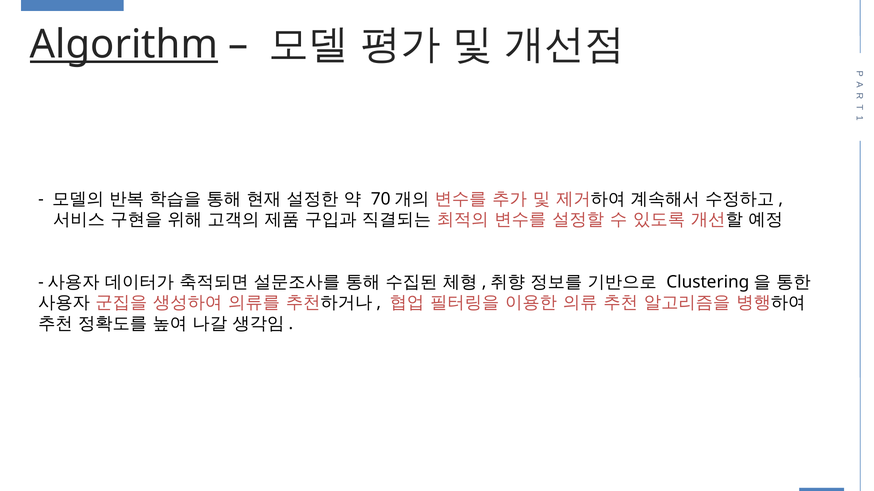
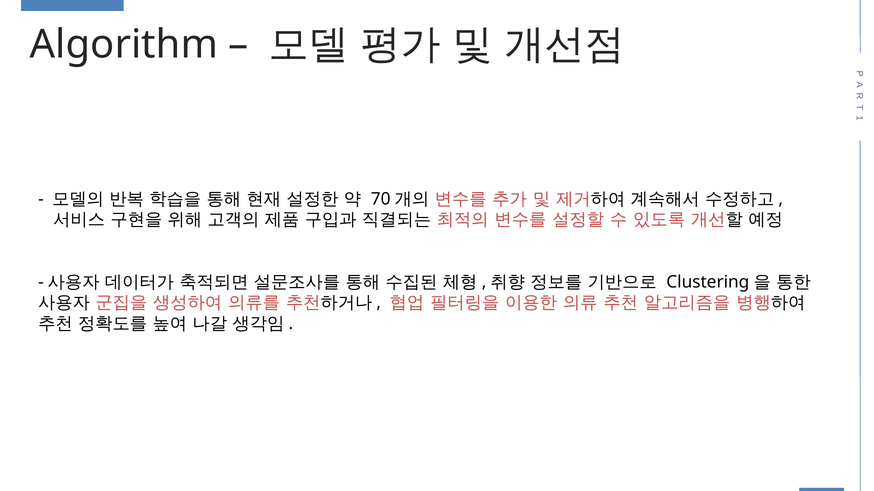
Algorithm underline: present -> none (124, 44)
